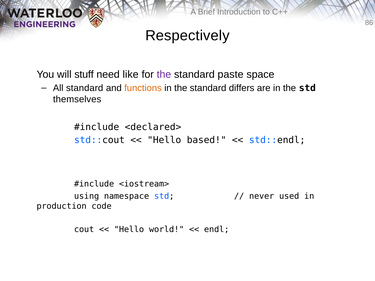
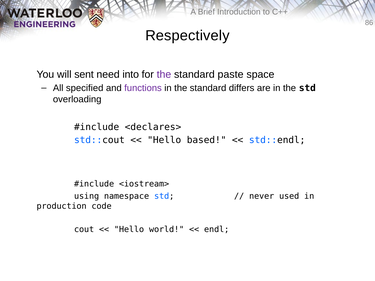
stuff: stuff -> sent (84, 74)
like: like -> into (131, 74)
All standard: standard -> specified (85, 88)
functions colour: orange -> purple (143, 88)
themselves: themselves -> overloading (77, 99)
<declared>: <declared> -> <declares> (153, 127)
